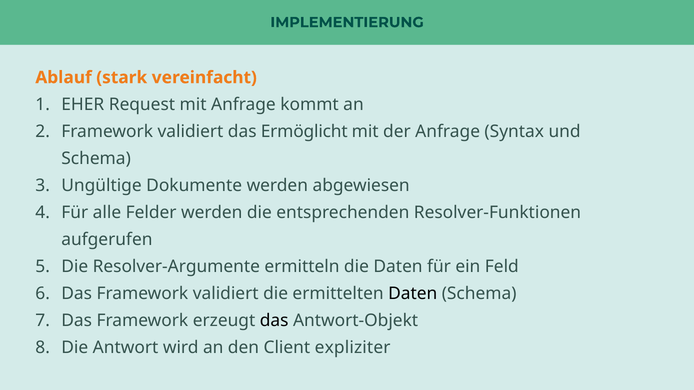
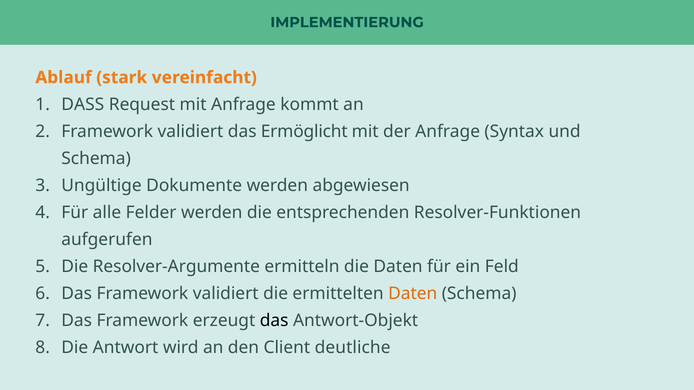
EHER: EHER -> DASS (83, 105)
Daten colour: black -> orange (413, 294)
expliziter: expliziter -> deutliche (353, 348)
